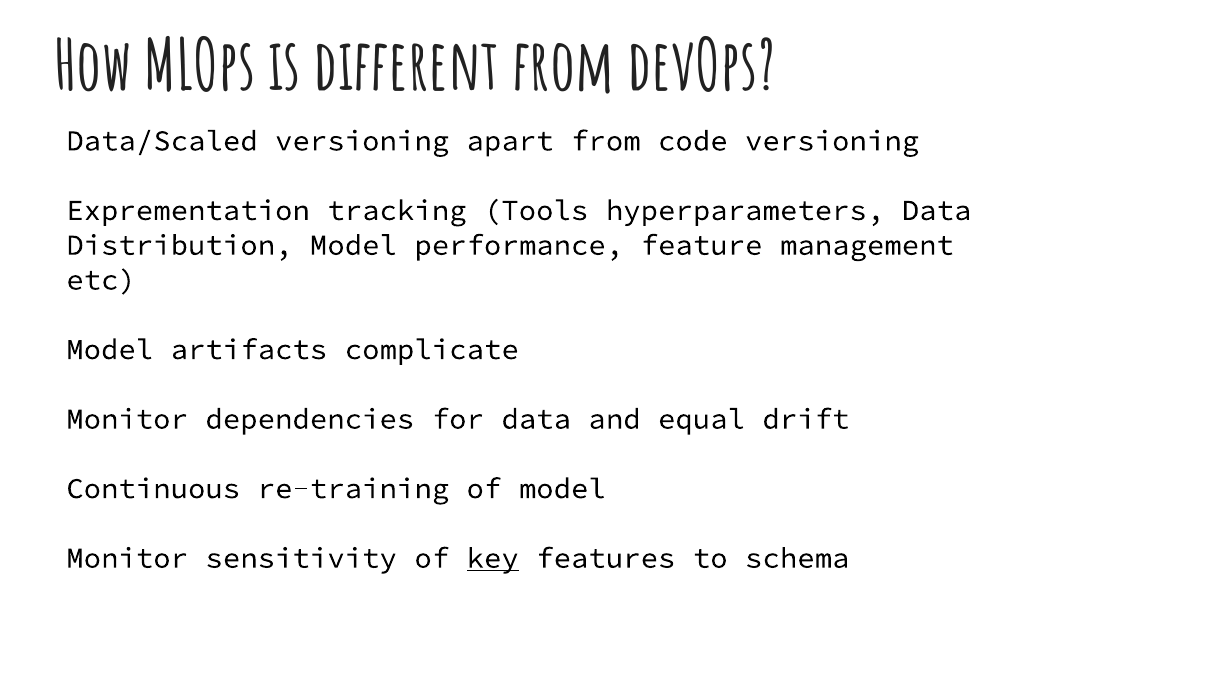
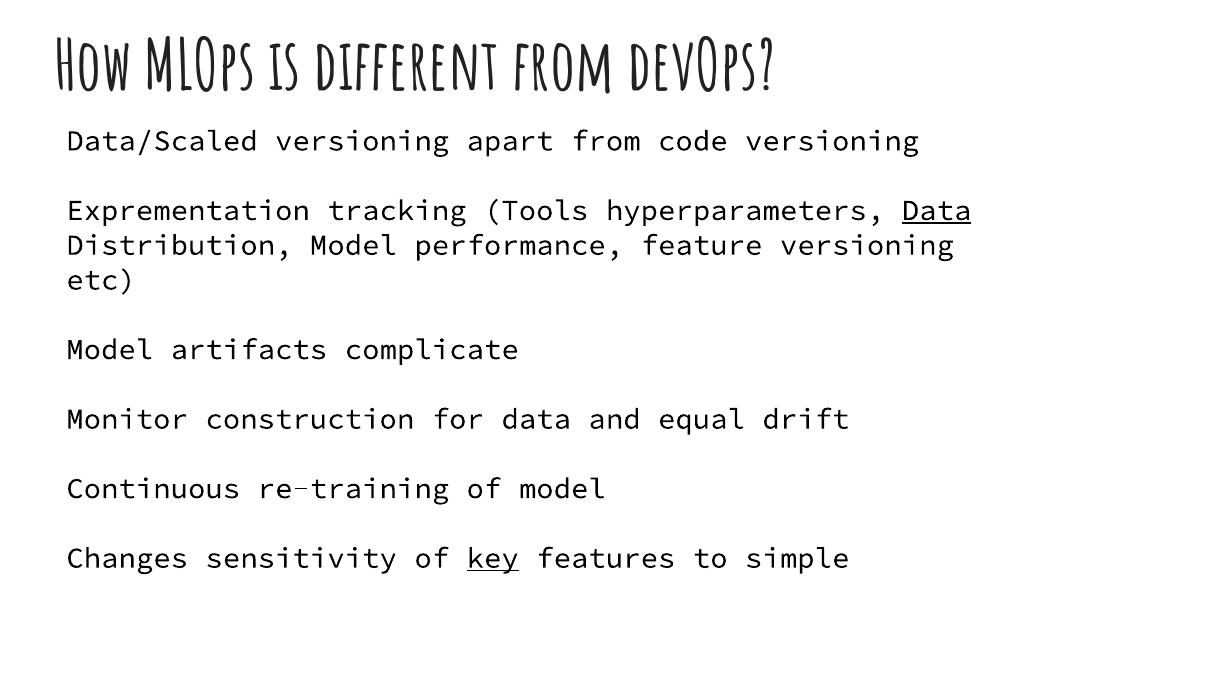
Data underline: none -> present (937, 210)
feature management: management -> versioning (867, 245)
dependencies: dependencies -> construction (310, 419)
Monitor: Monitor -> Changes (127, 558)
schema: schema -> simple (797, 558)
